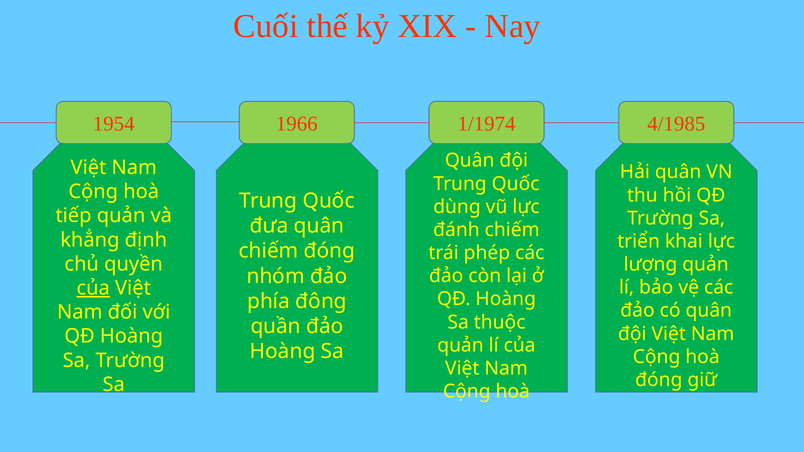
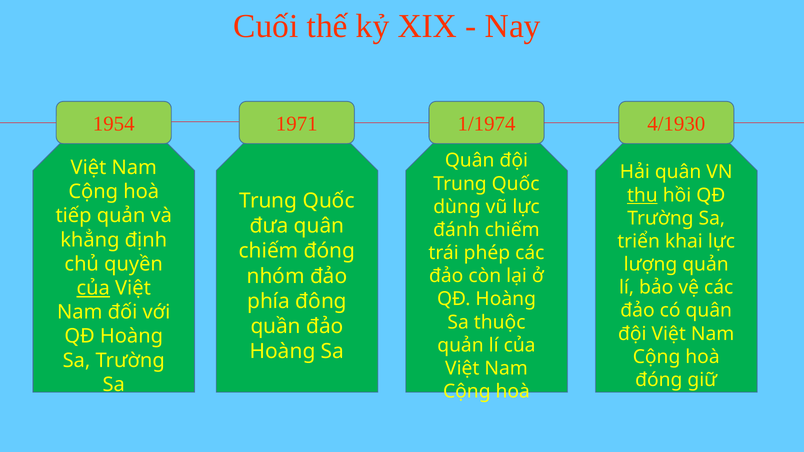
1966: 1966 -> 1971 (297, 124)
4/1985: 4/1985 -> 4/1930 (676, 124)
thu underline: none -> present (642, 195)
